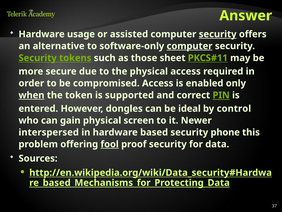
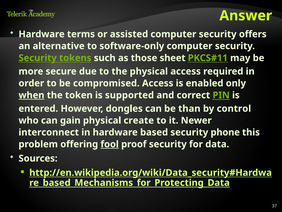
usage: usage -> terms (81, 34)
security underline: present -> none (218, 34)
computer underline: present -> none (190, 46)
ideal: ideal -> than (189, 108)
screen: screen -> create (139, 120)
interspersed: interspersed -> interconnect (49, 132)
